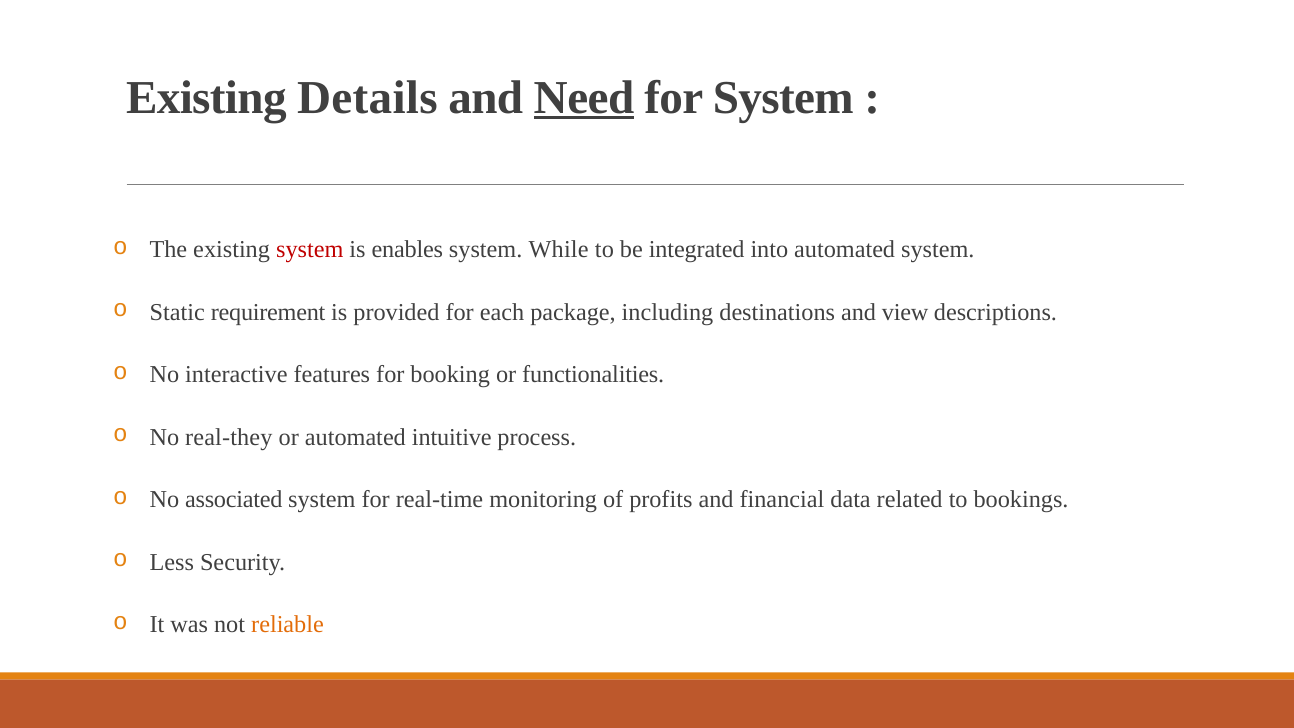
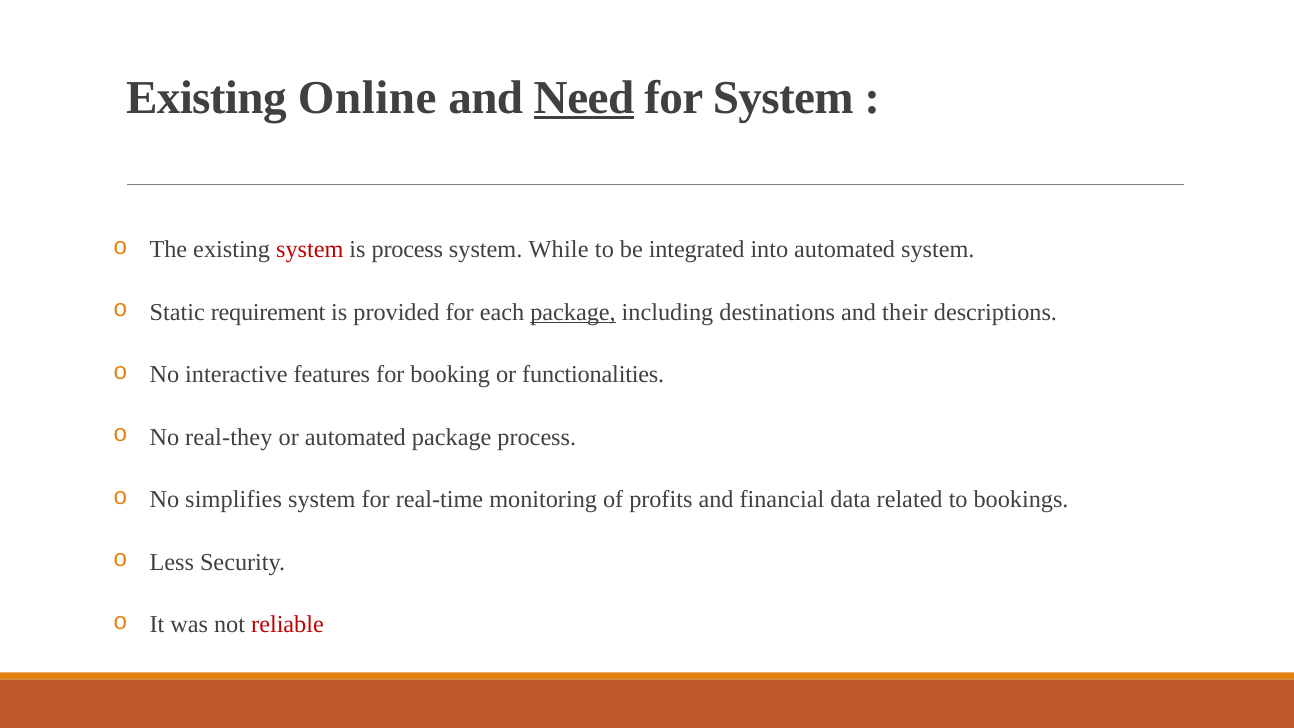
Details: Details -> Online (367, 98)
is enables: enables -> process (407, 249)
package underline: none -> present (573, 312)
view: view -> their (905, 312)
automated intuitive: intuitive -> package (452, 437)
associated: associated -> simplifies (234, 500)
reliable colour: orange -> red (288, 625)
